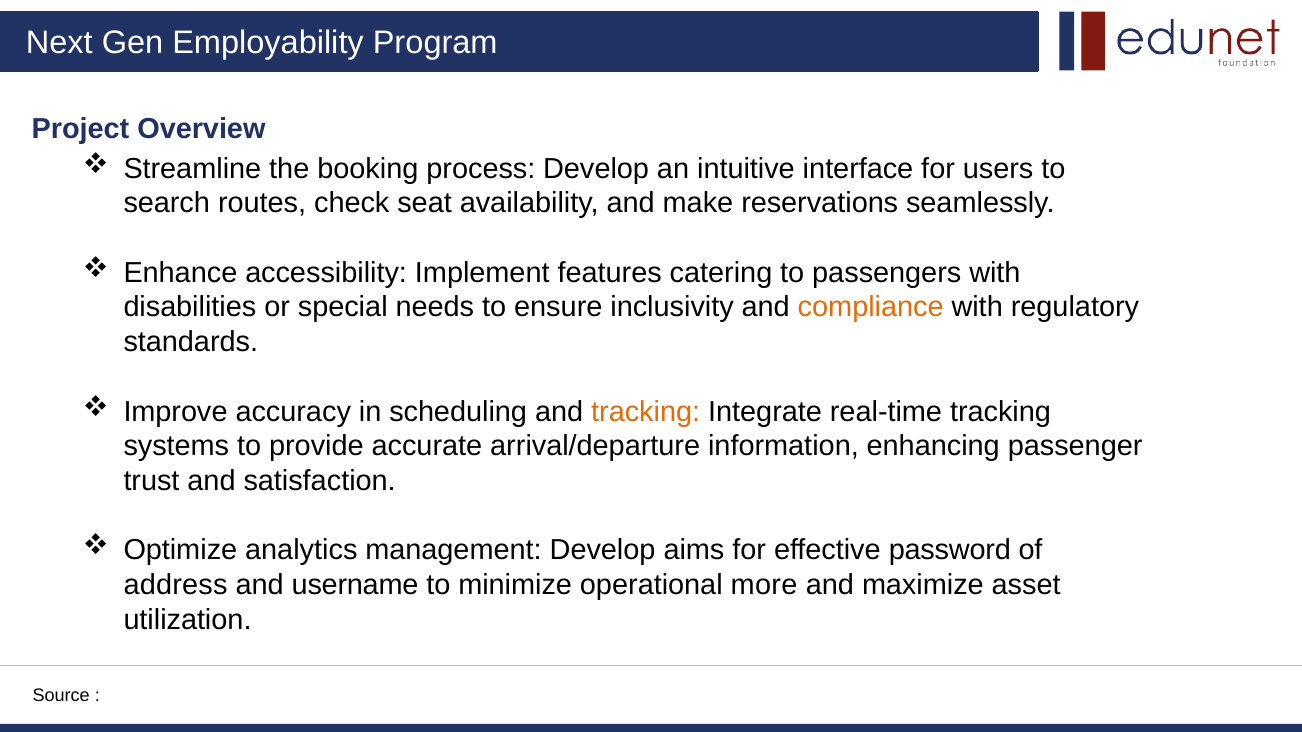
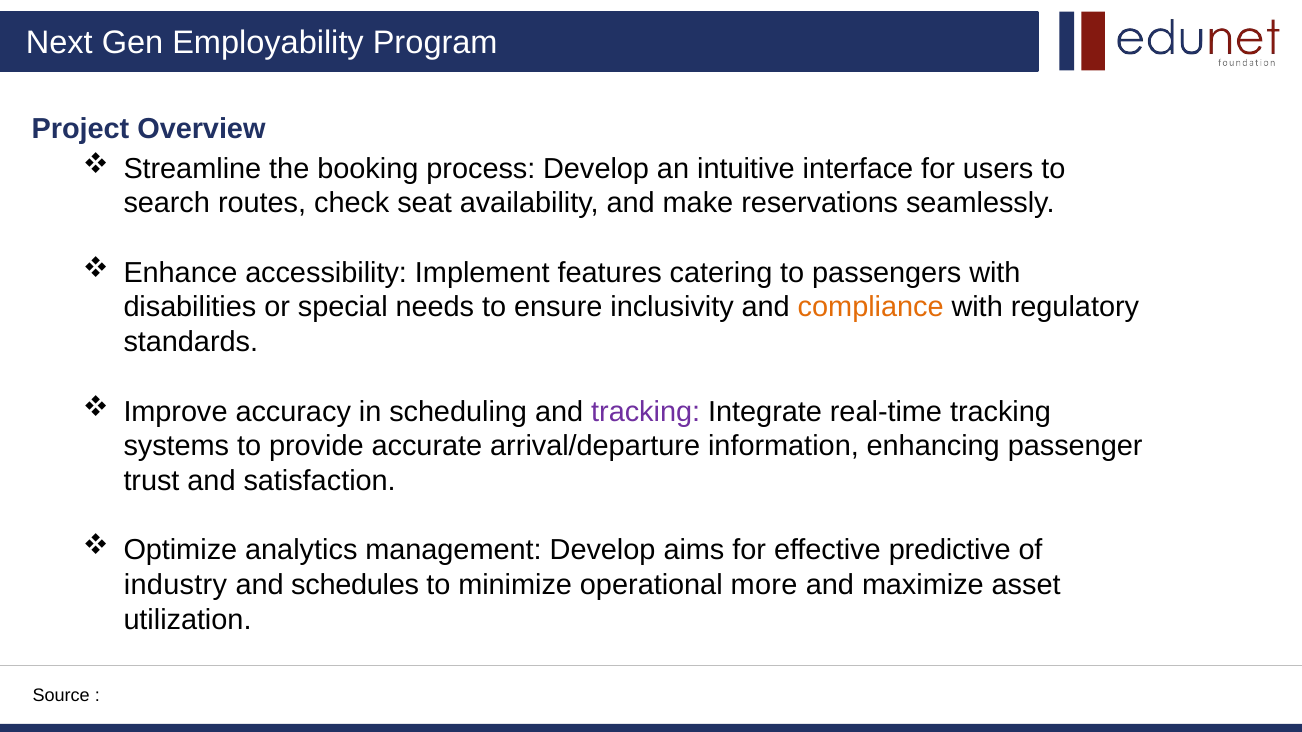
tracking colour: orange -> purple (646, 412)
password: password -> predictive (950, 551)
address: address -> industry (175, 585)
username: username -> schedules (355, 585)
